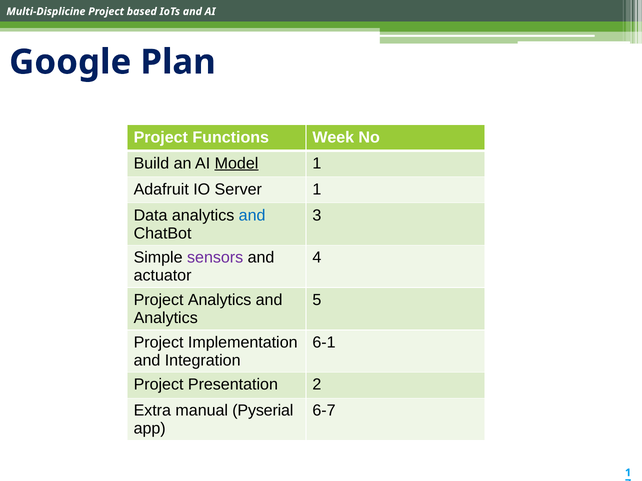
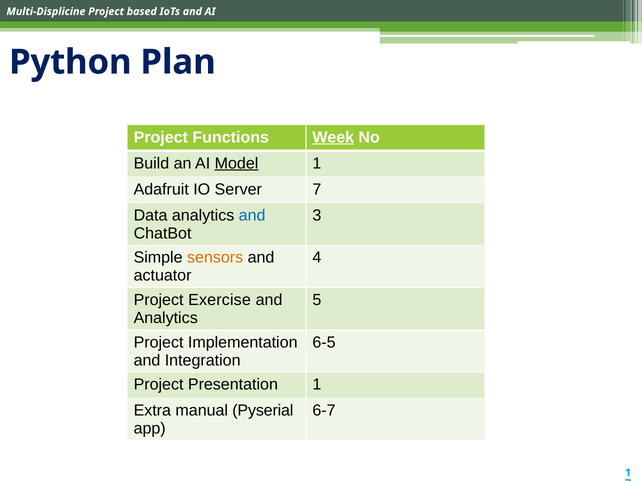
Google: Google -> Python (70, 62)
Week underline: none -> present (333, 137)
Server 1: 1 -> 7 (317, 190)
sensors colour: purple -> orange (215, 258)
Project Analytics: Analytics -> Exercise (220, 300)
6-1: 6-1 -> 6-5 (324, 343)
Presentation 2: 2 -> 1 (317, 385)
